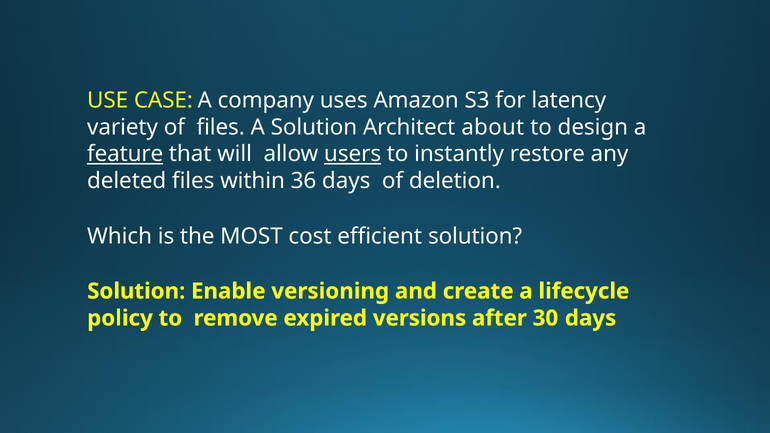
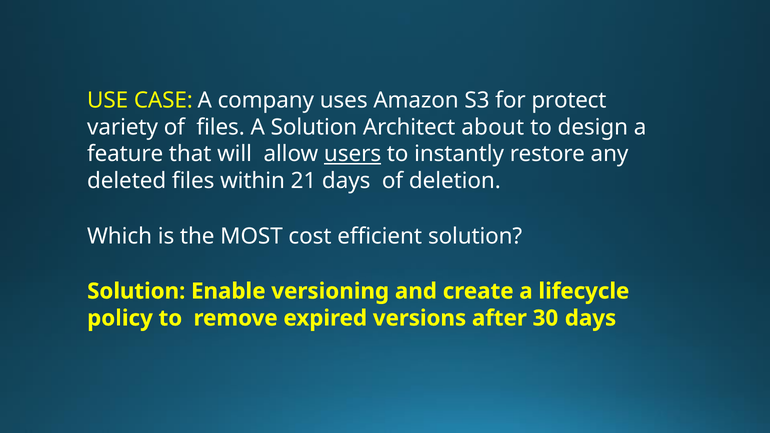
latency: latency -> protect (569, 100)
feature underline: present -> none (125, 154)
36: 36 -> 21 (303, 181)
